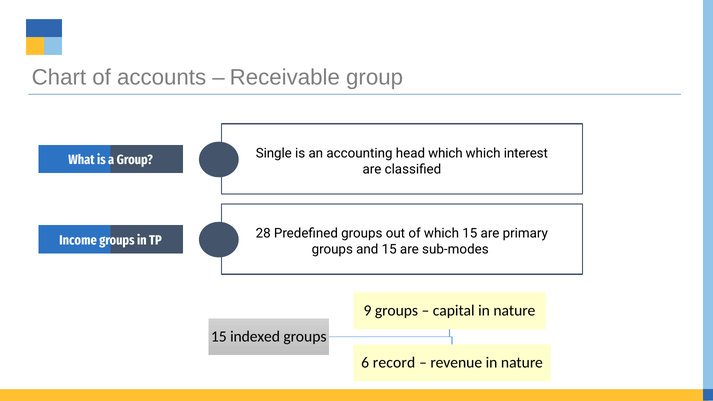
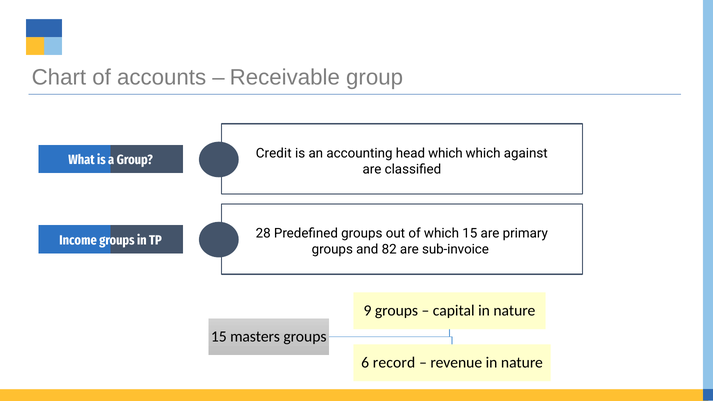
Single: Single -> Credit (274, 153)
interest: interest -> against (526, 153)
and 15: 15 -> 82 (389, 249)
sub-modes: sub-modes -> sub-invoice (455, 249)
indexed: indexed -> masters (255, 337)
